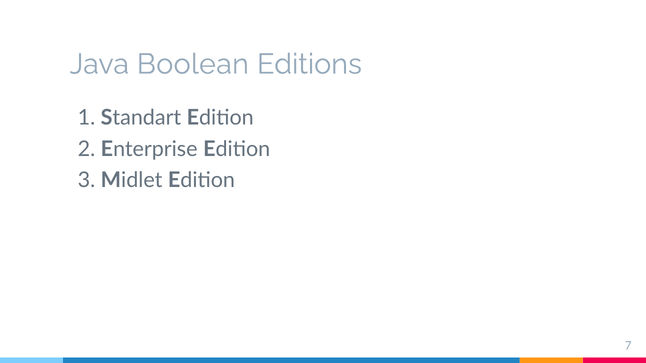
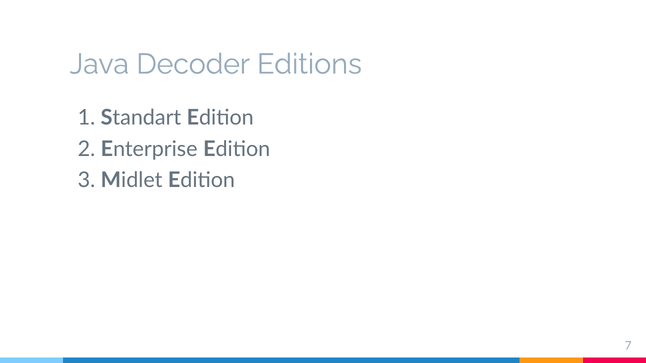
Boolean: Boolean -> Decoder (193, 64)
